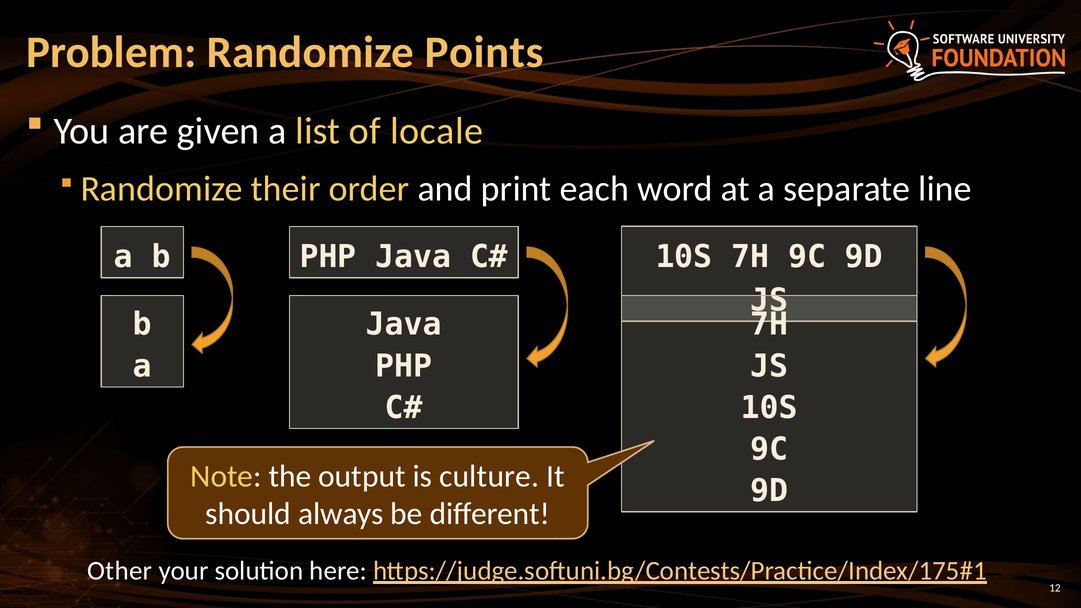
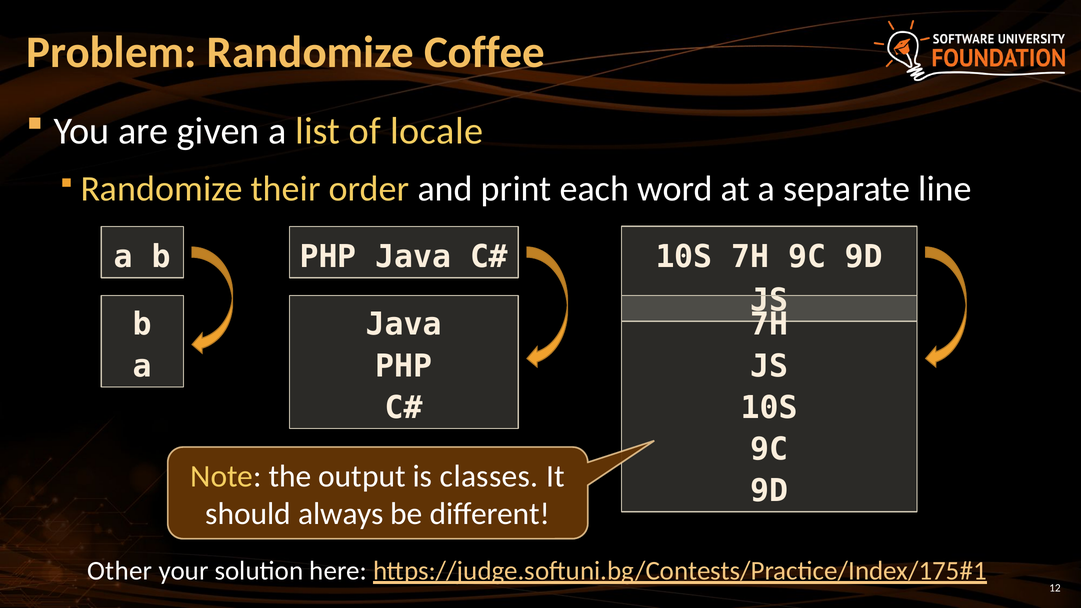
Points: Points -> Coffee (485, 53)
culture: culture -> classes (489, 476)
